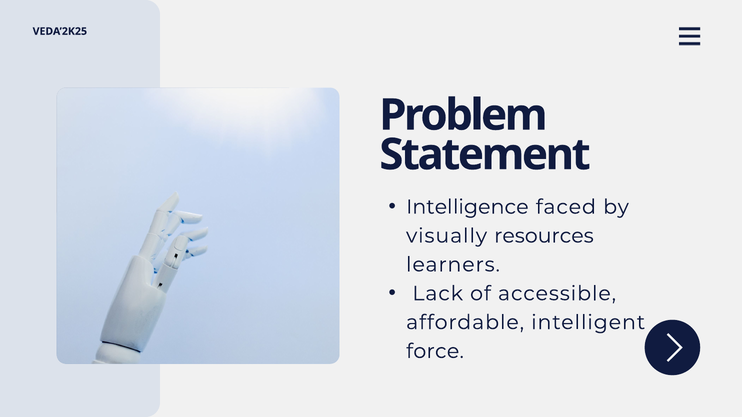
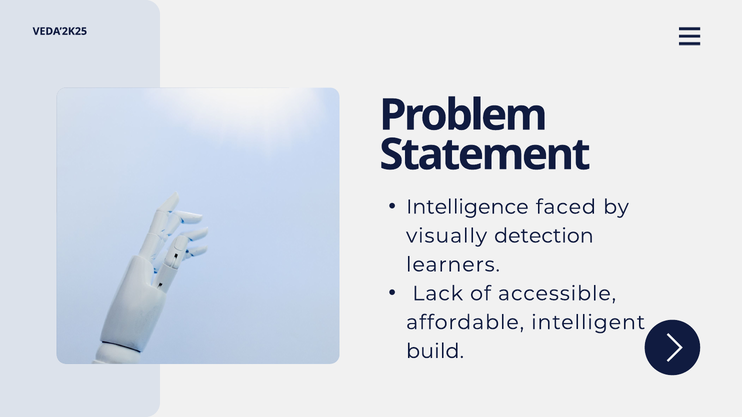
resources: resources -> detection (544, 236)
force: force -> build (435, 352)
